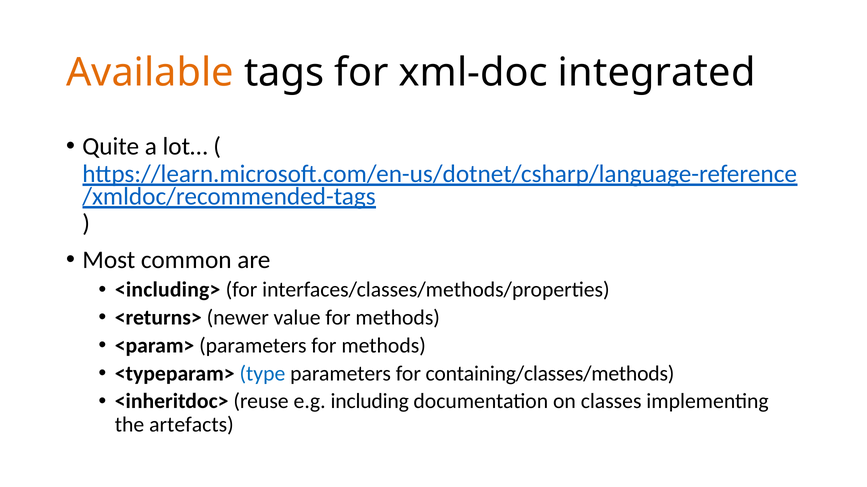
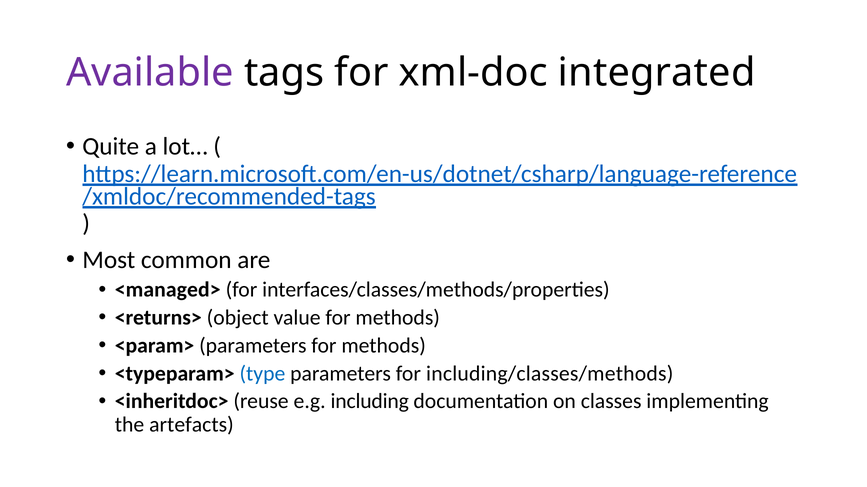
Available colour: orange -> purple (150, 73)
<including>: <including> -> <managed> (168, 290)
newer: newer -> object (238, 318)
containing/classes/methods: containing/classes/methods -> including/classes/methods (550, 374)
